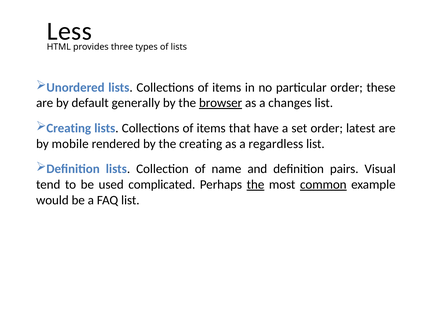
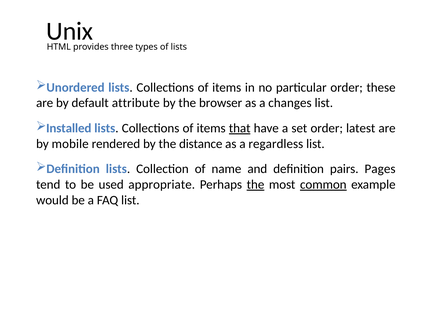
Less: Less -> Unix (70, 31)
generally: generally -> attribute (136, 103)
browser underline: present -> none (221, 103)
Creating: Creating -> Installed (69, 128)
that underline: none -> present (240, 128)
the creating: creating -> distance (201, 144)
Visual: Visual -> Pages (380, 169)
complicated: complicated -> appropriate (162, 184)
